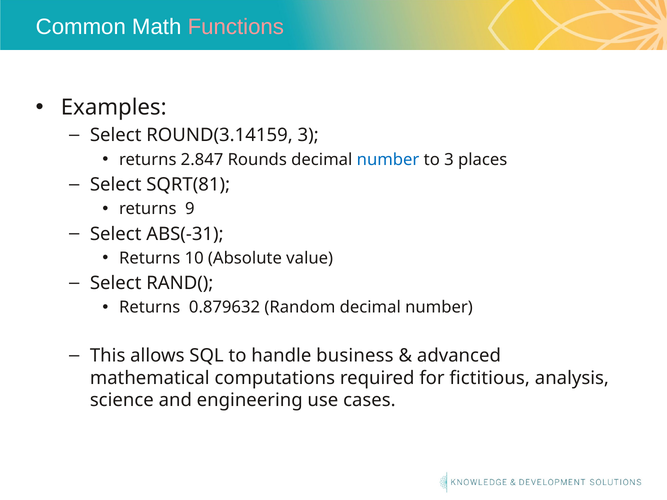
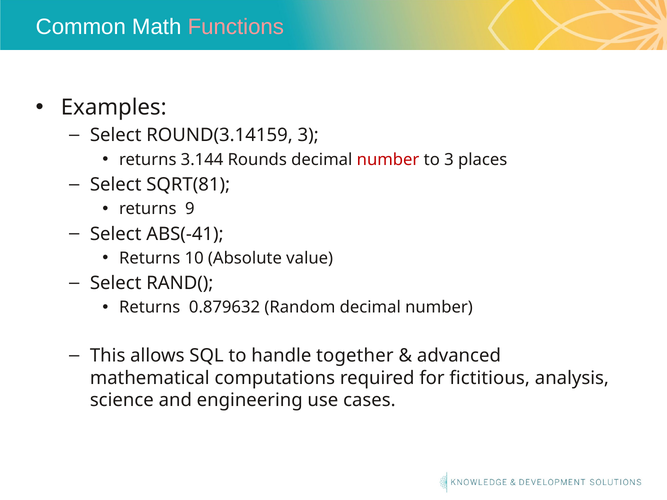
2.847: 2.847 -> 3.144 (202, 160)
number colour: blue -> red (388, 160)
ABS(-31: ABS(-31 -> ABS(-41 (185, 234)
business: business -> together (355, 356)
